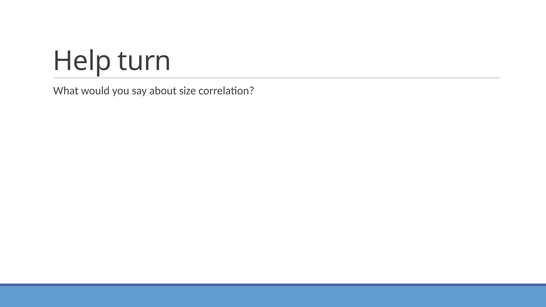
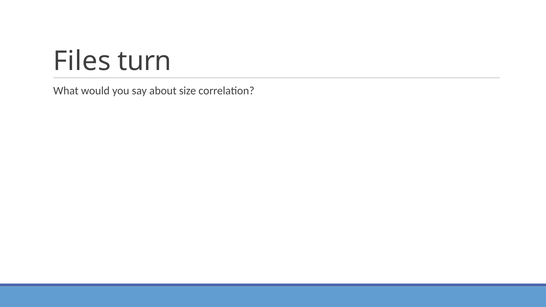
Help: Help -> Files (82, 61)
